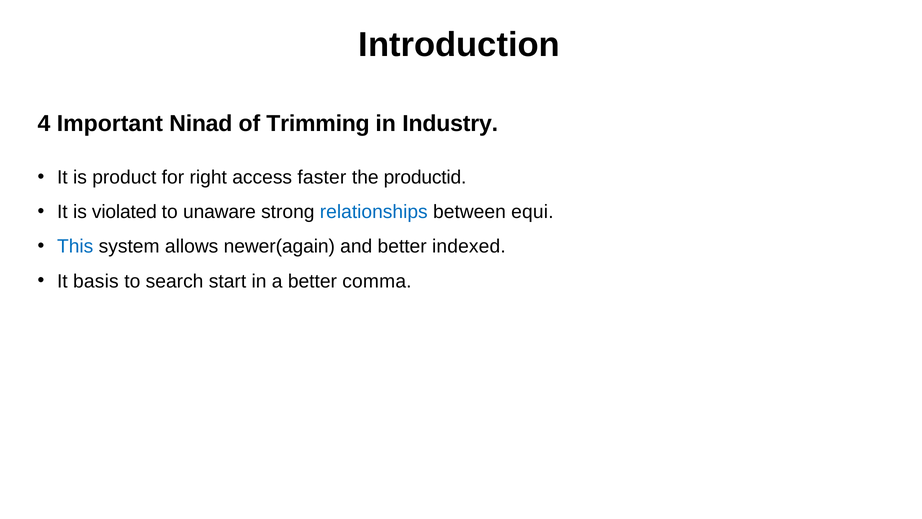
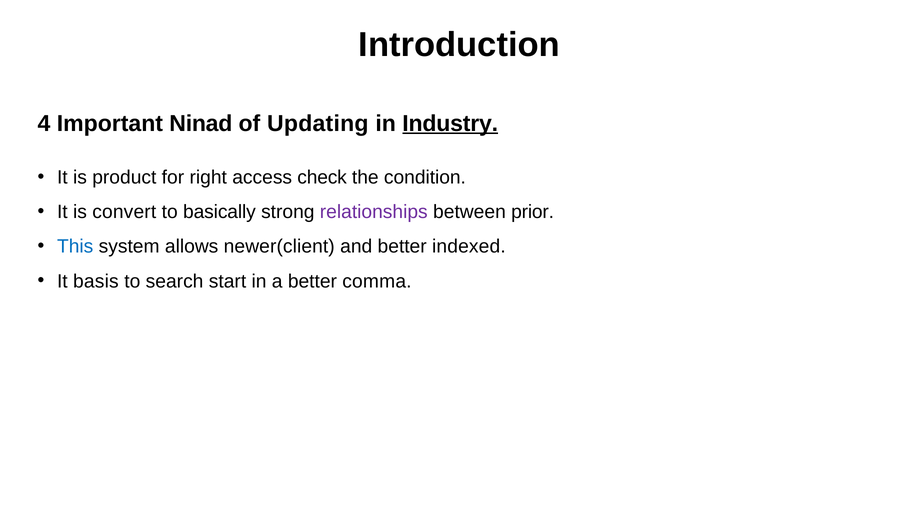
Trimming: Trimming -> Updating (318, 123)
Industry underline: none -> present (450, 123)
faster: faster -> check (322, 177)
productid: productid -> condition (425, 177)
violated: violated -> convert (124, 212)
unaware: unaware -> basically (219, 212)
relationships colour: blue -> purple (374, 212)
equi: equi -> prior (533, 212)
newer(again: newer(again -> newer(client (279, 246)
